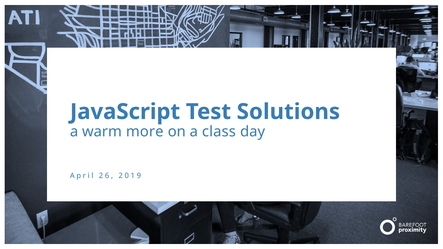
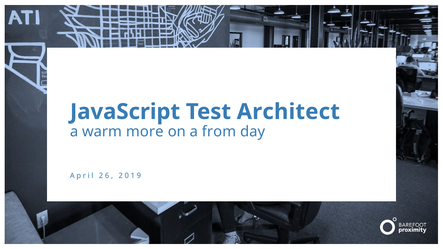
Solutions: Solutions -> Architect (288, 112)
class: class -> from (219, 132)
